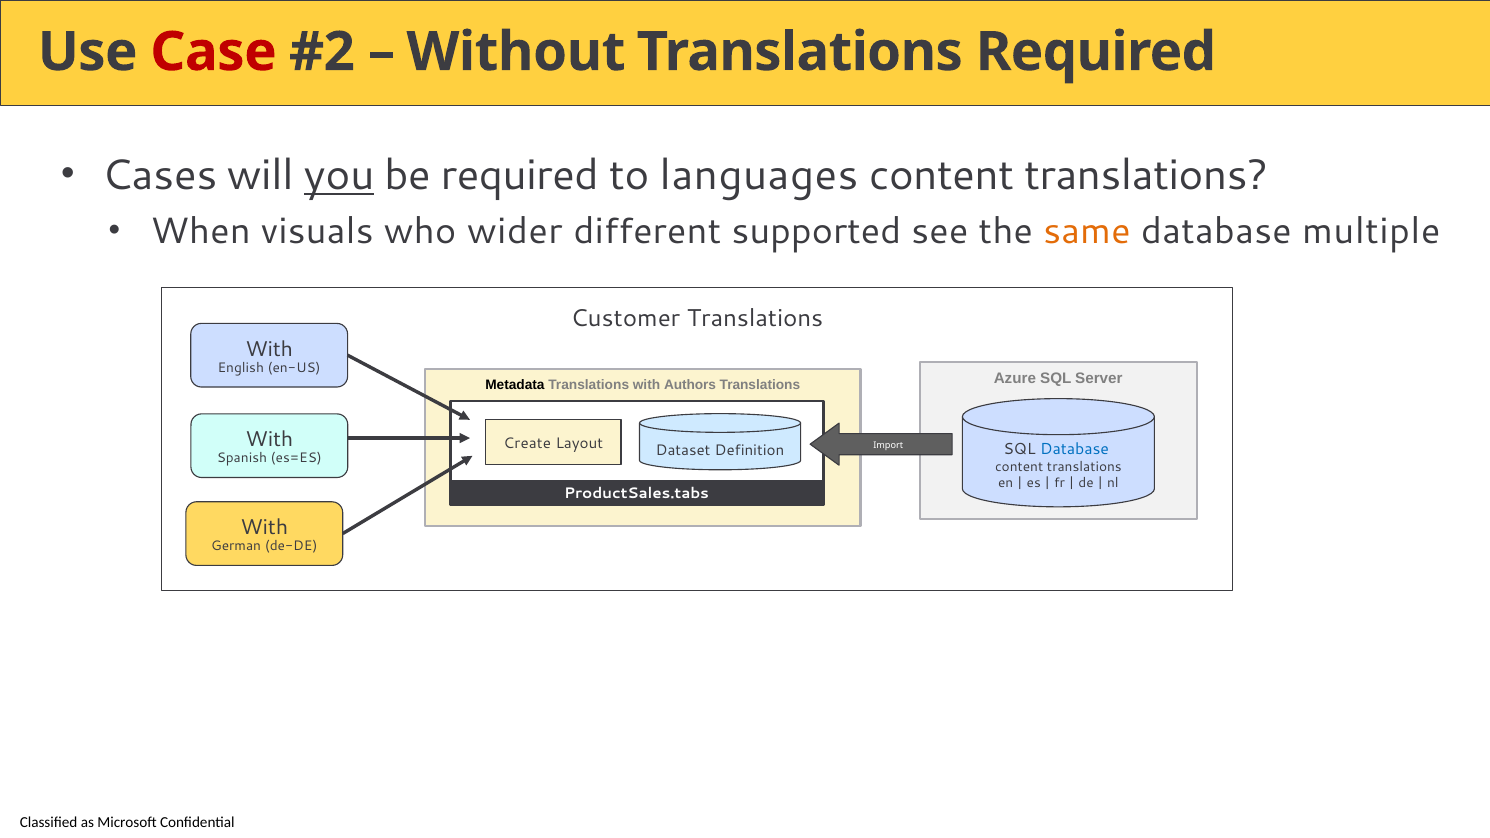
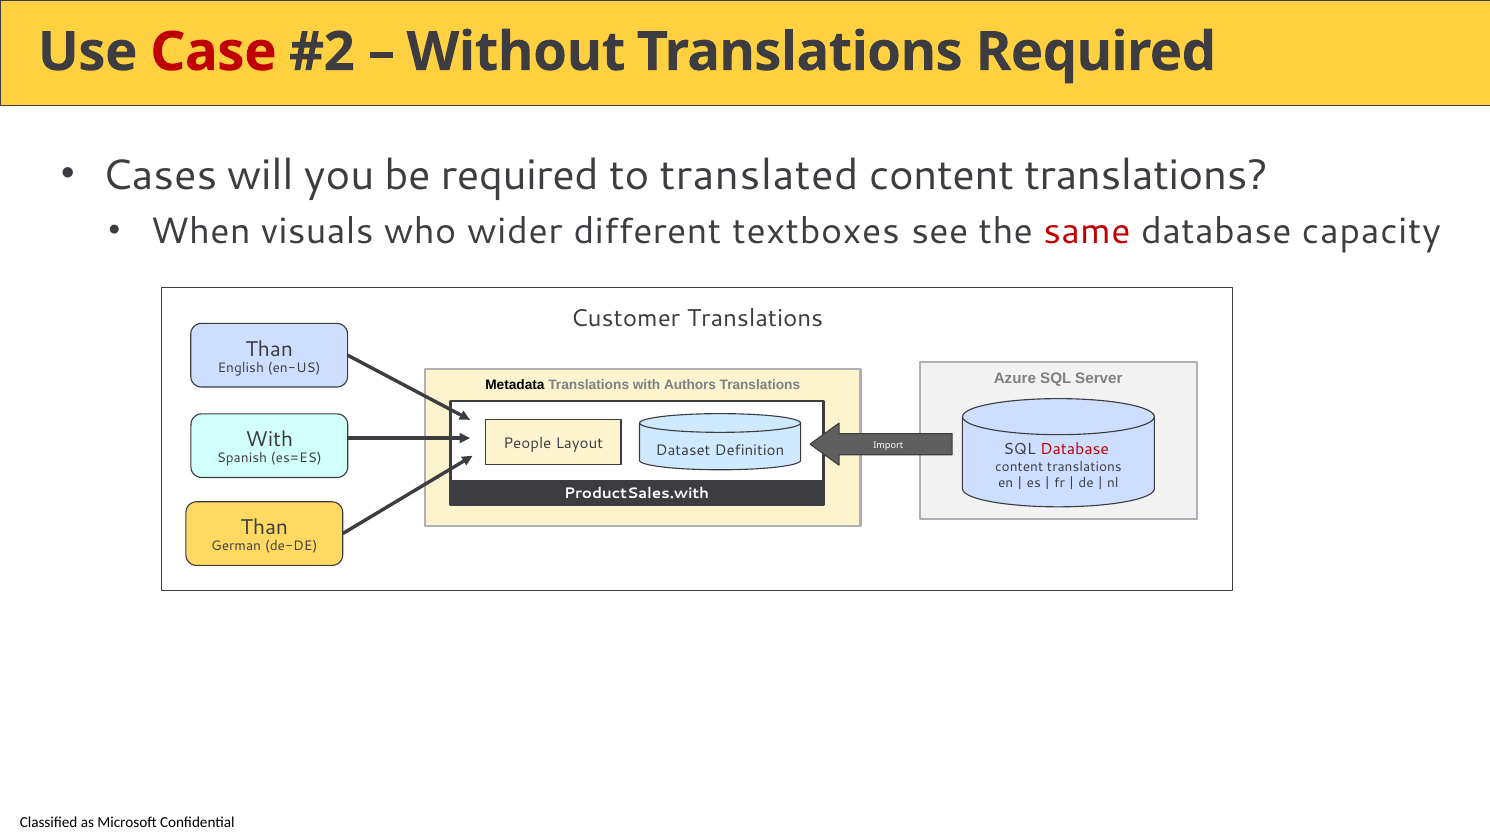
you underline: present -> none (339, 176)
languages: languages -> translated (759, 176)
supported: supported -> textboxes (816, 232)
same colour: orange -> red (1087, 232)
multiple: multiple -> capacity (1371, 232)
With: With -> Than (269, 349)
Create: Create -> People (527, 443)
Database colour: blue -> red (1075, 449)
ProductSales.tabs: ProductSales.tabs -> ProductSales.with (637, 494)
With: With -> Than (264, 528)
